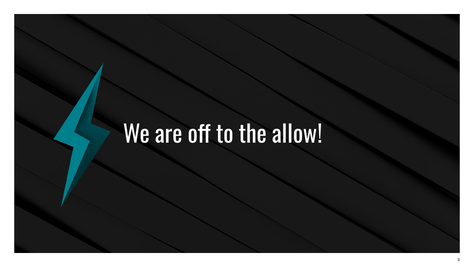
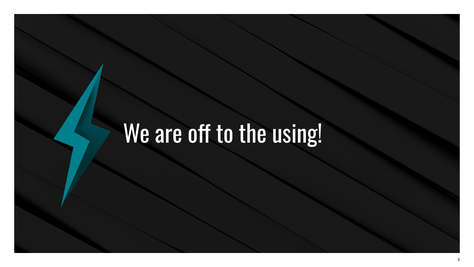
allow: allow -> using (297, 135)
